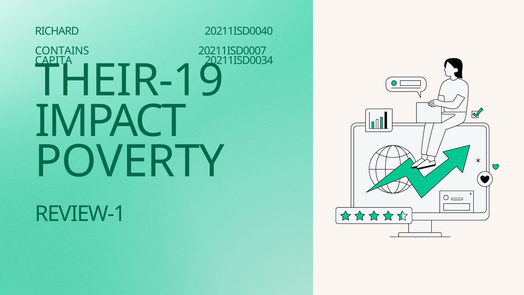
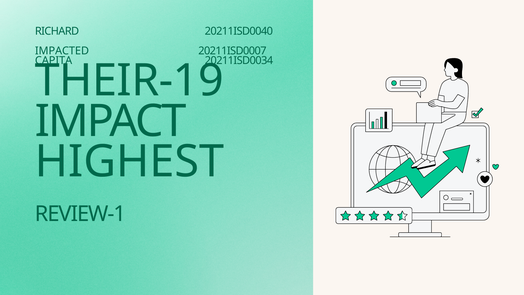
CONTAINS: CONTAINS -> IMPACTED (62, 51)
POVERTY: POVERTY -> HIGHEST (129, 162)
